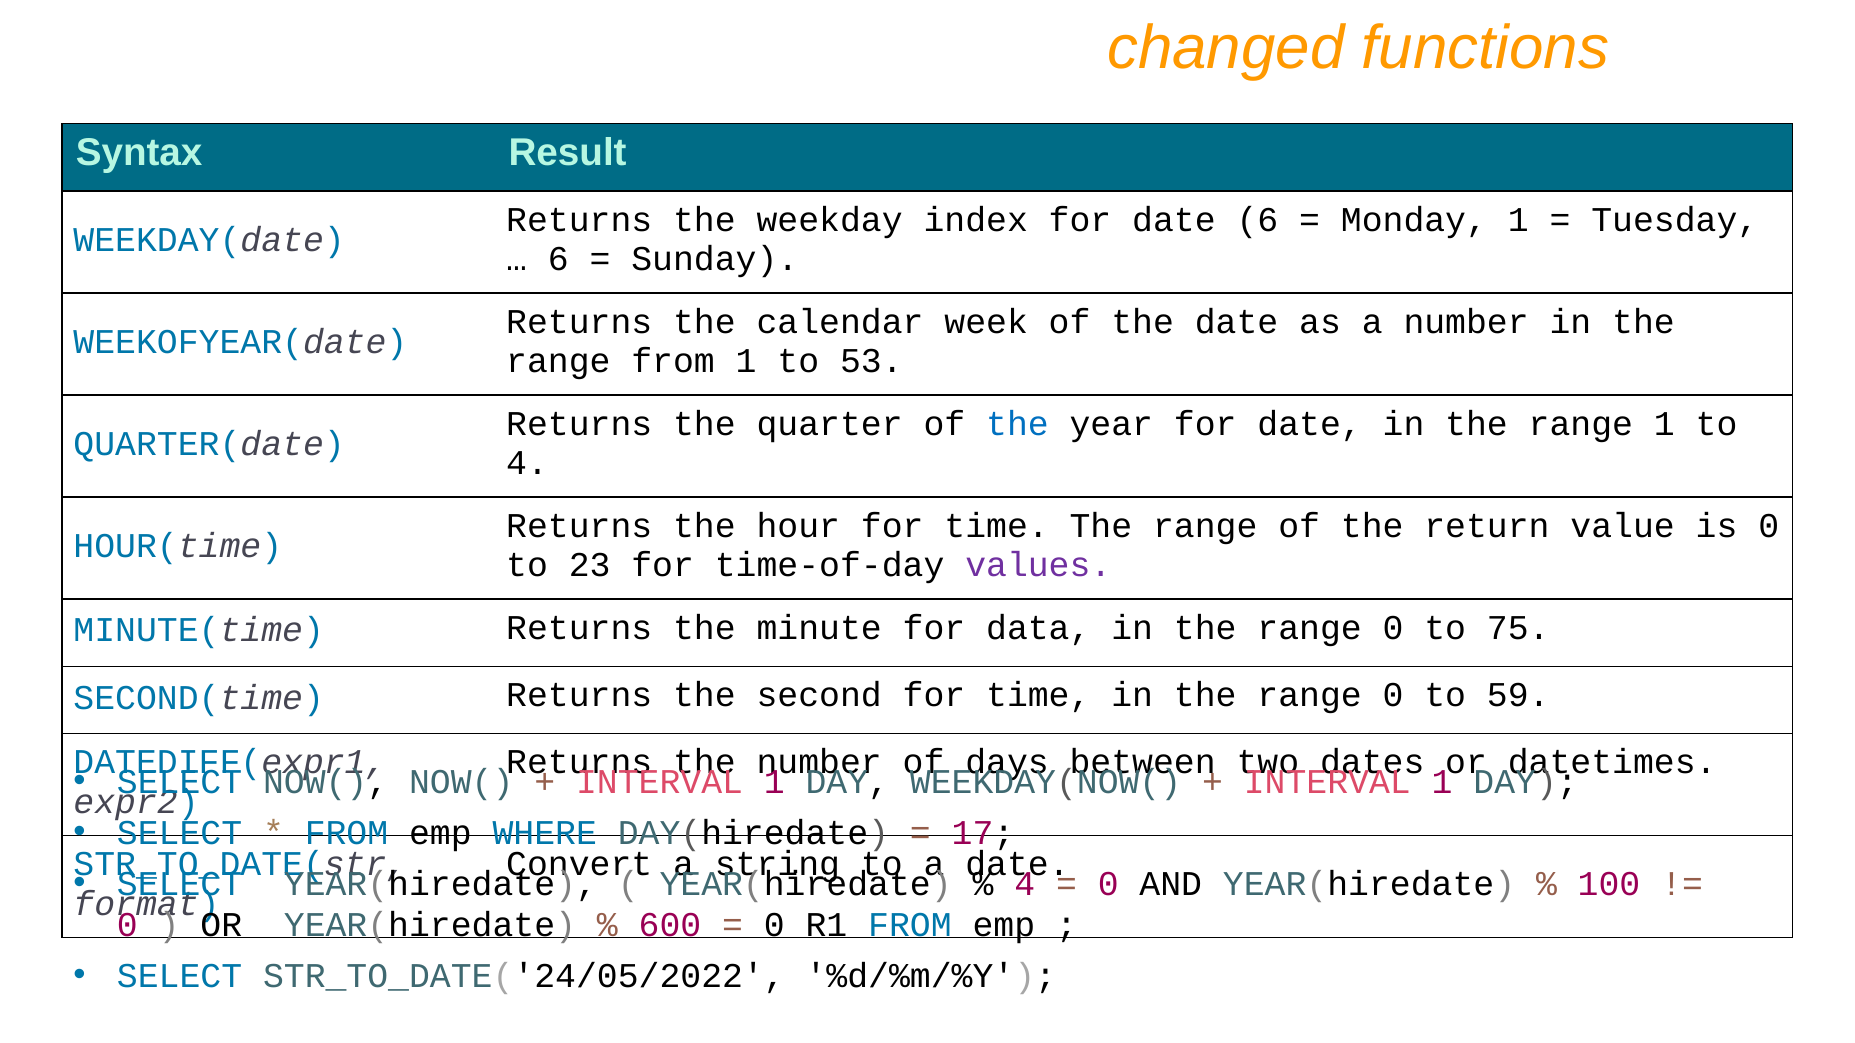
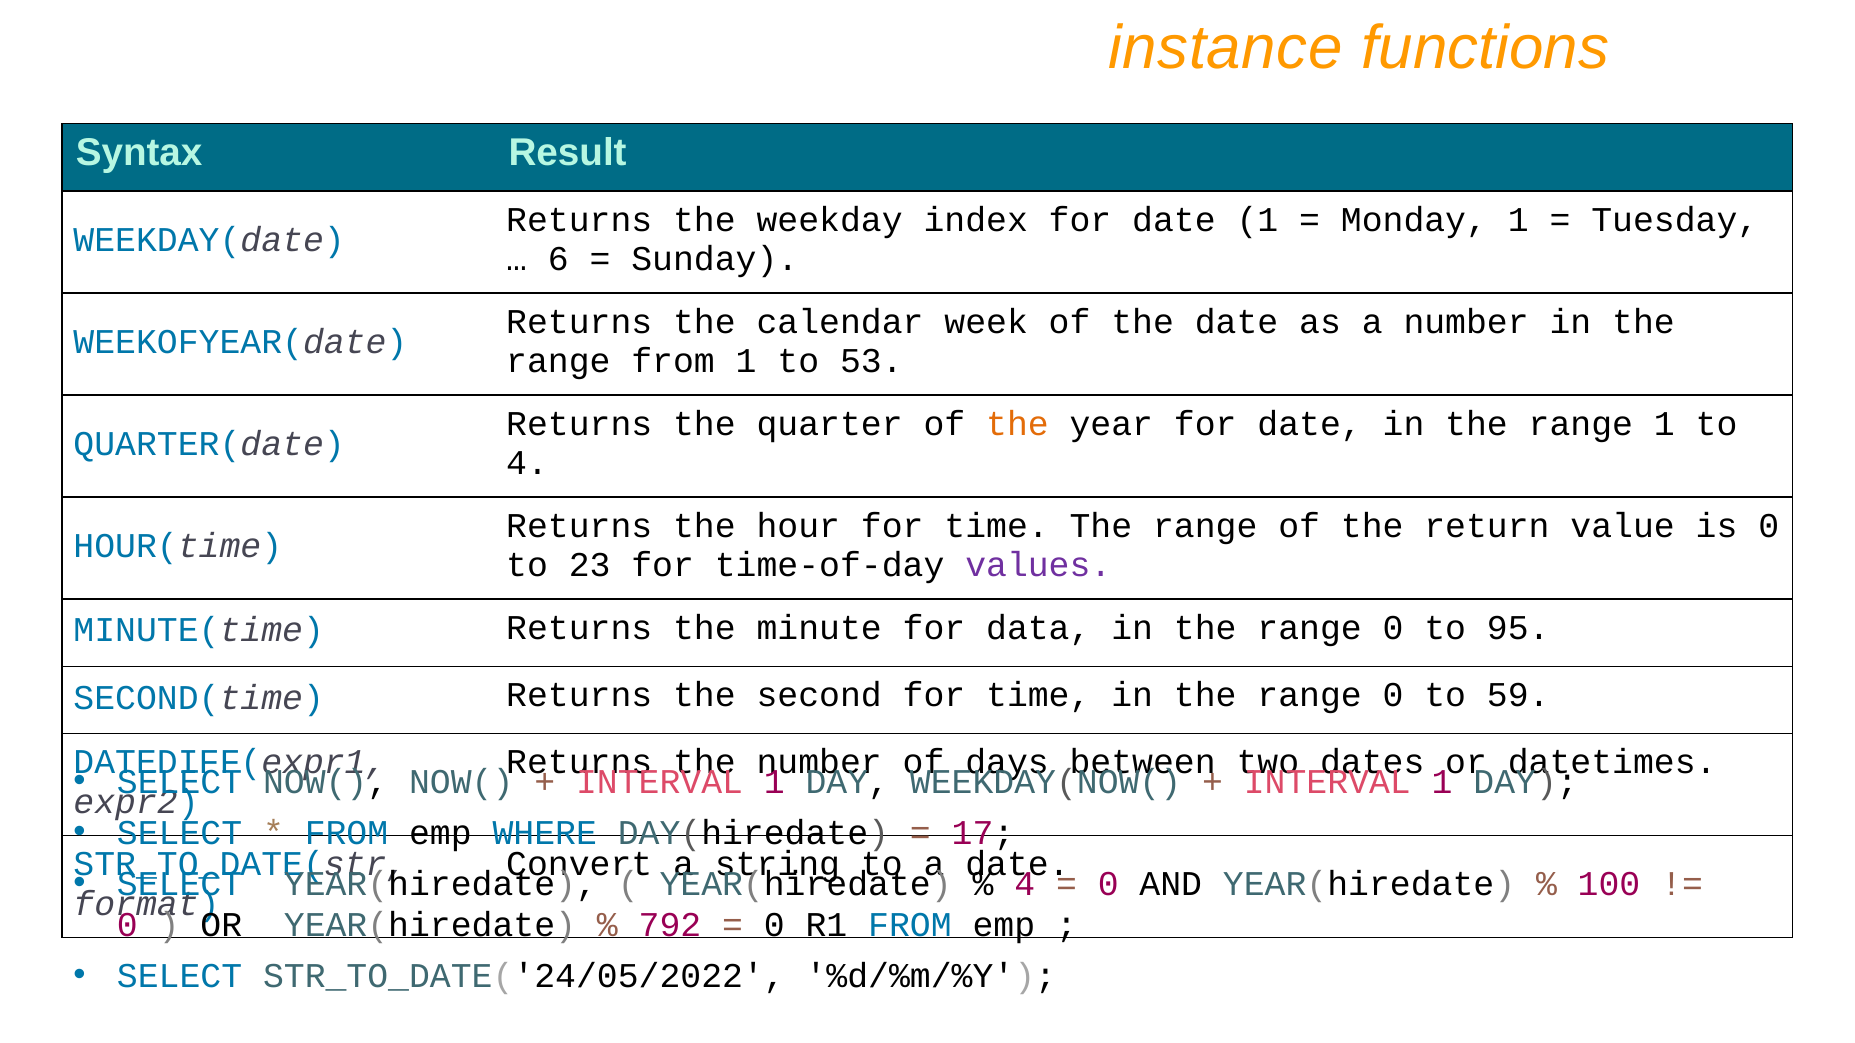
changed: changed -> instance (1225, 48)
date 6: 6 -> 1 (1257, 220)
the colour: blue -> orange (1017, 424)
75: 75 -> 95 (1518, 628)
600: 600 -> 792 (670, 926)
